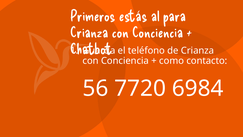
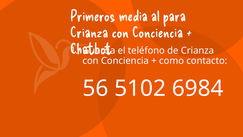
estás: estás -> media (133, 16)
7720: 7720 -> 5102 (140, 88)
